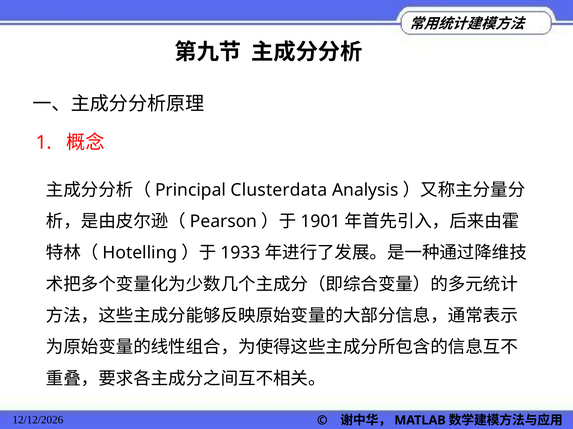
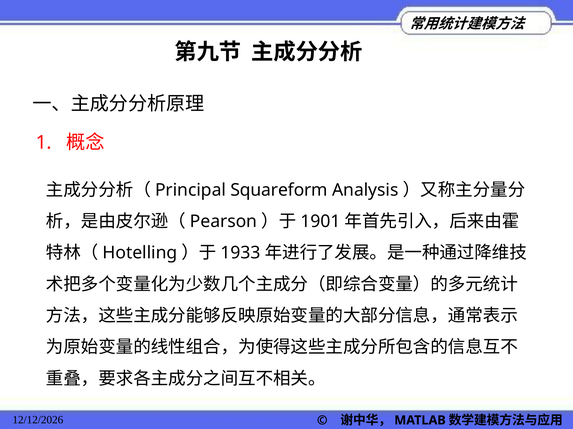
Clusterdata: Clusterdata -> Squareform (279, 190)
